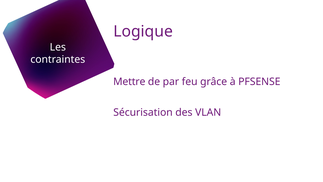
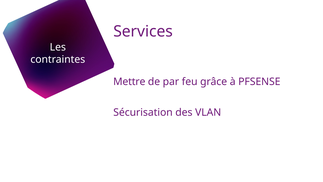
Logique: Logique -> Services (143, 31)
